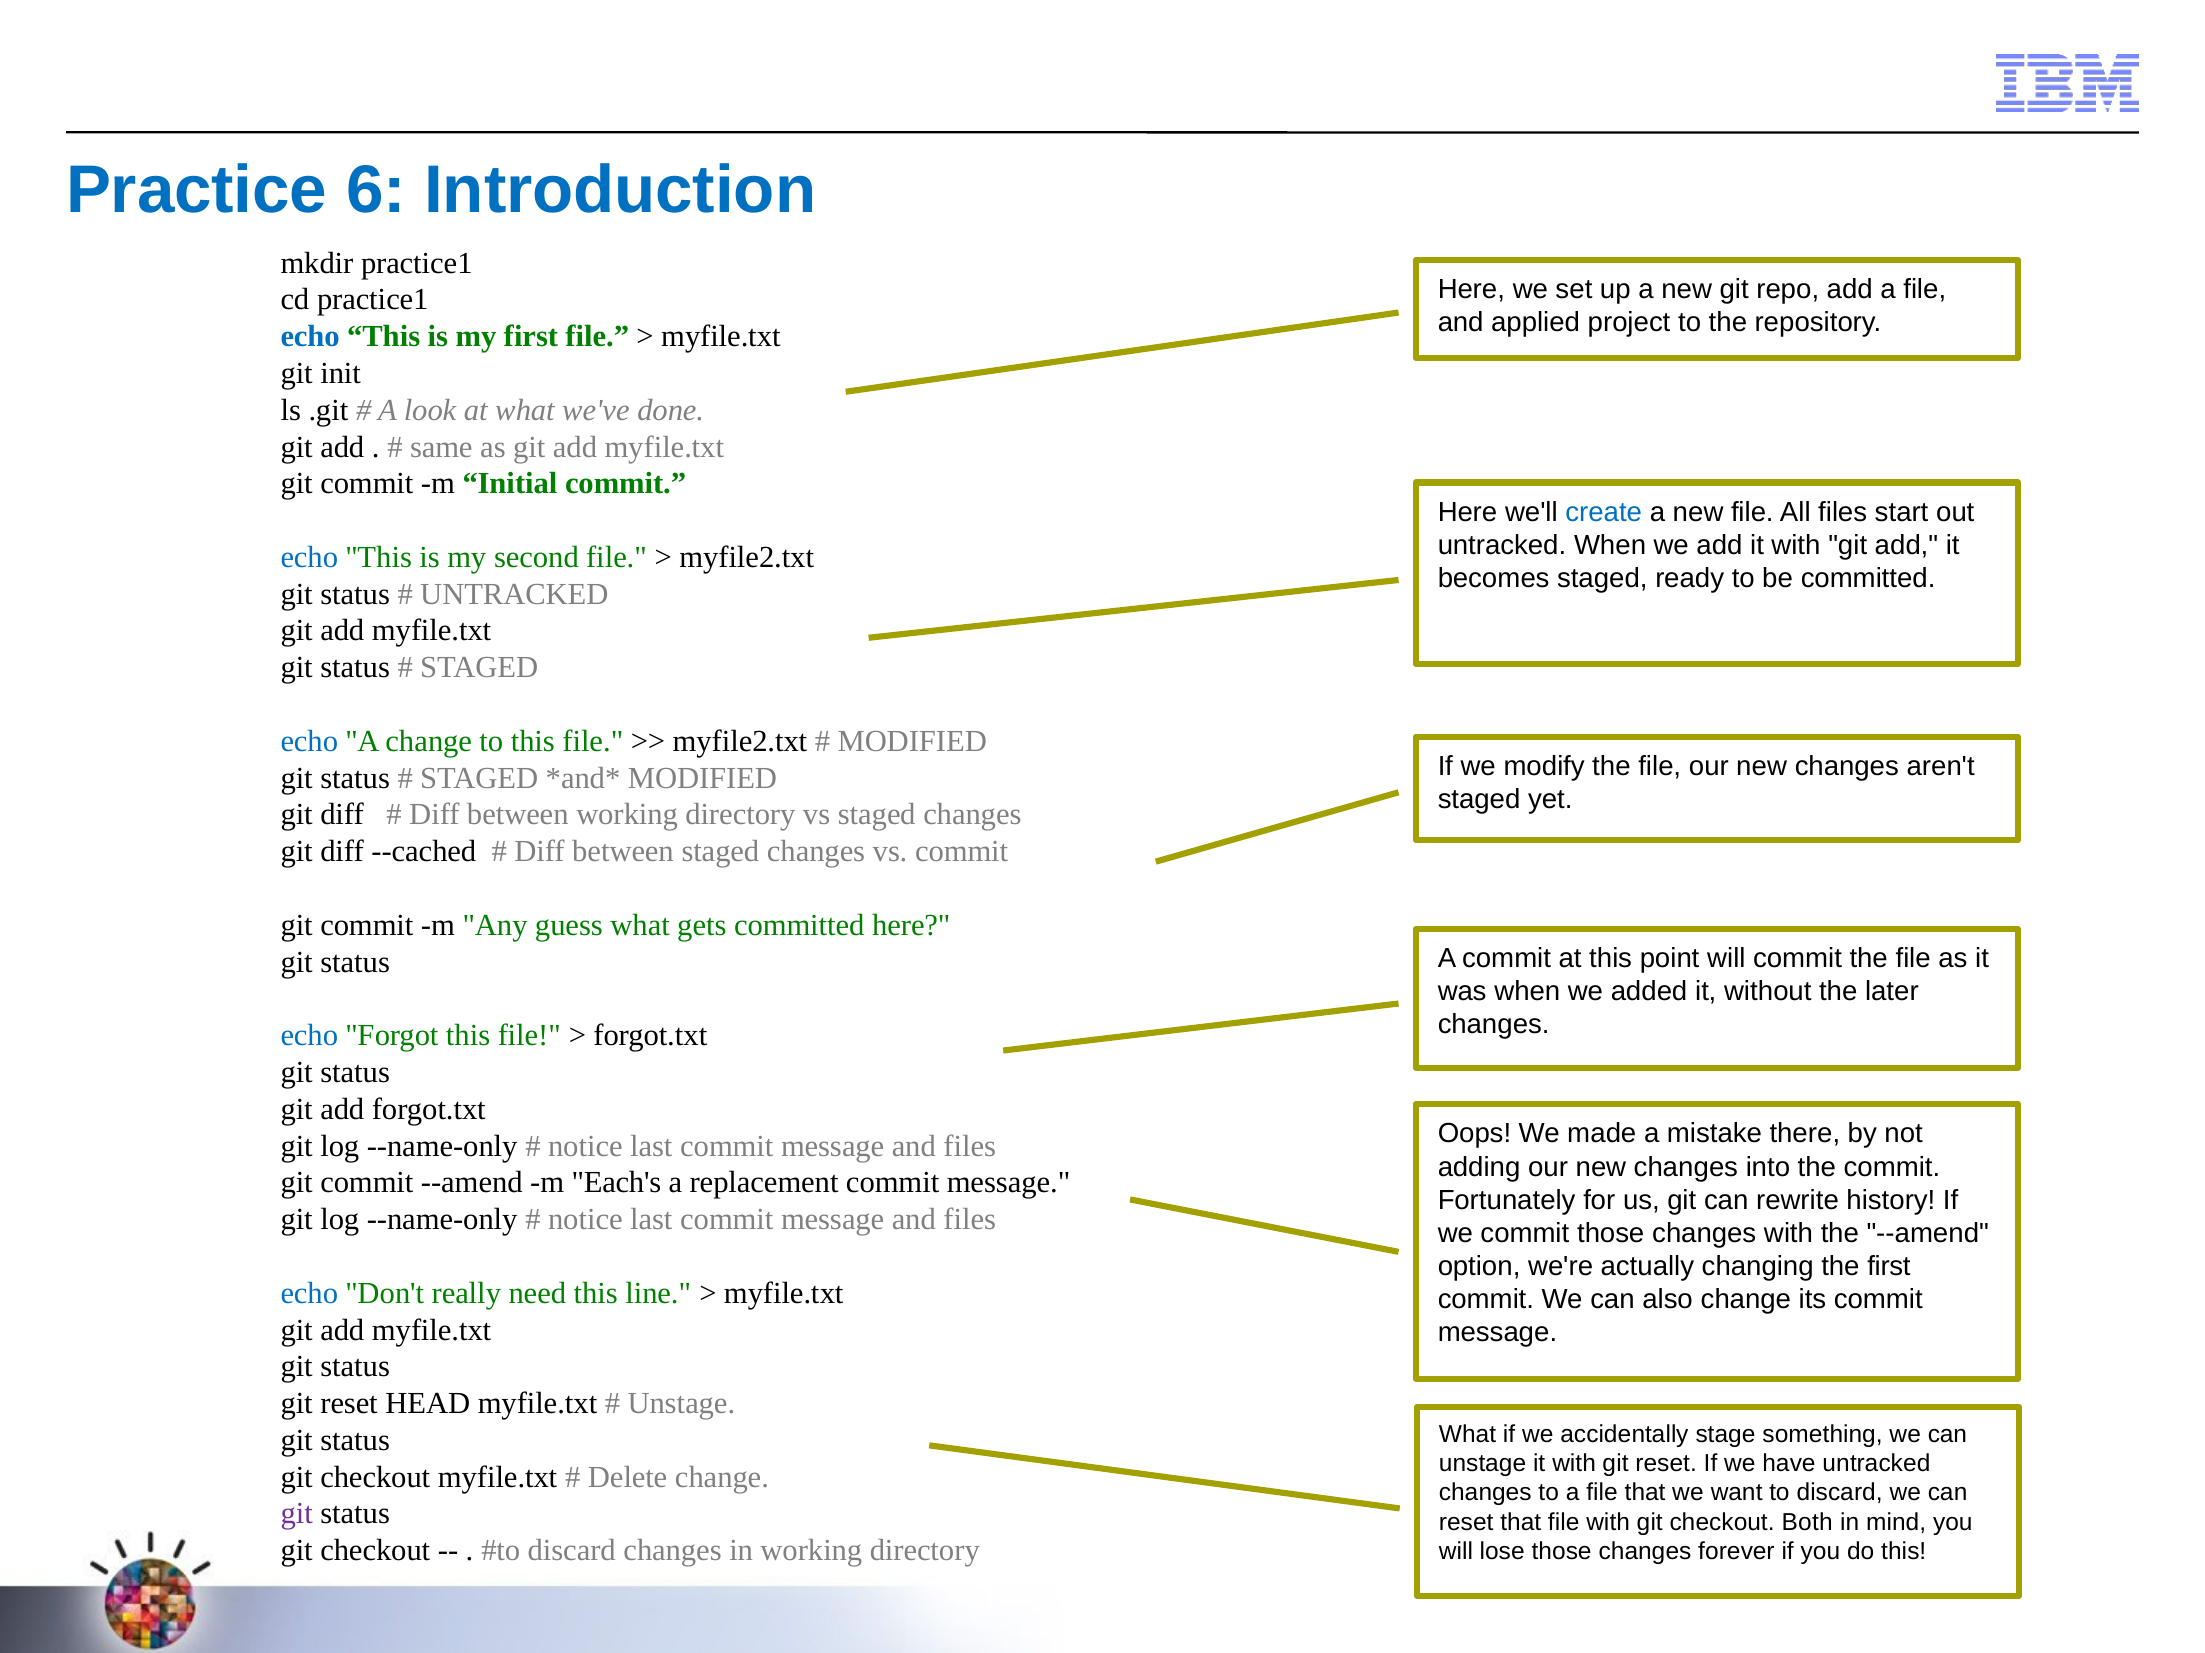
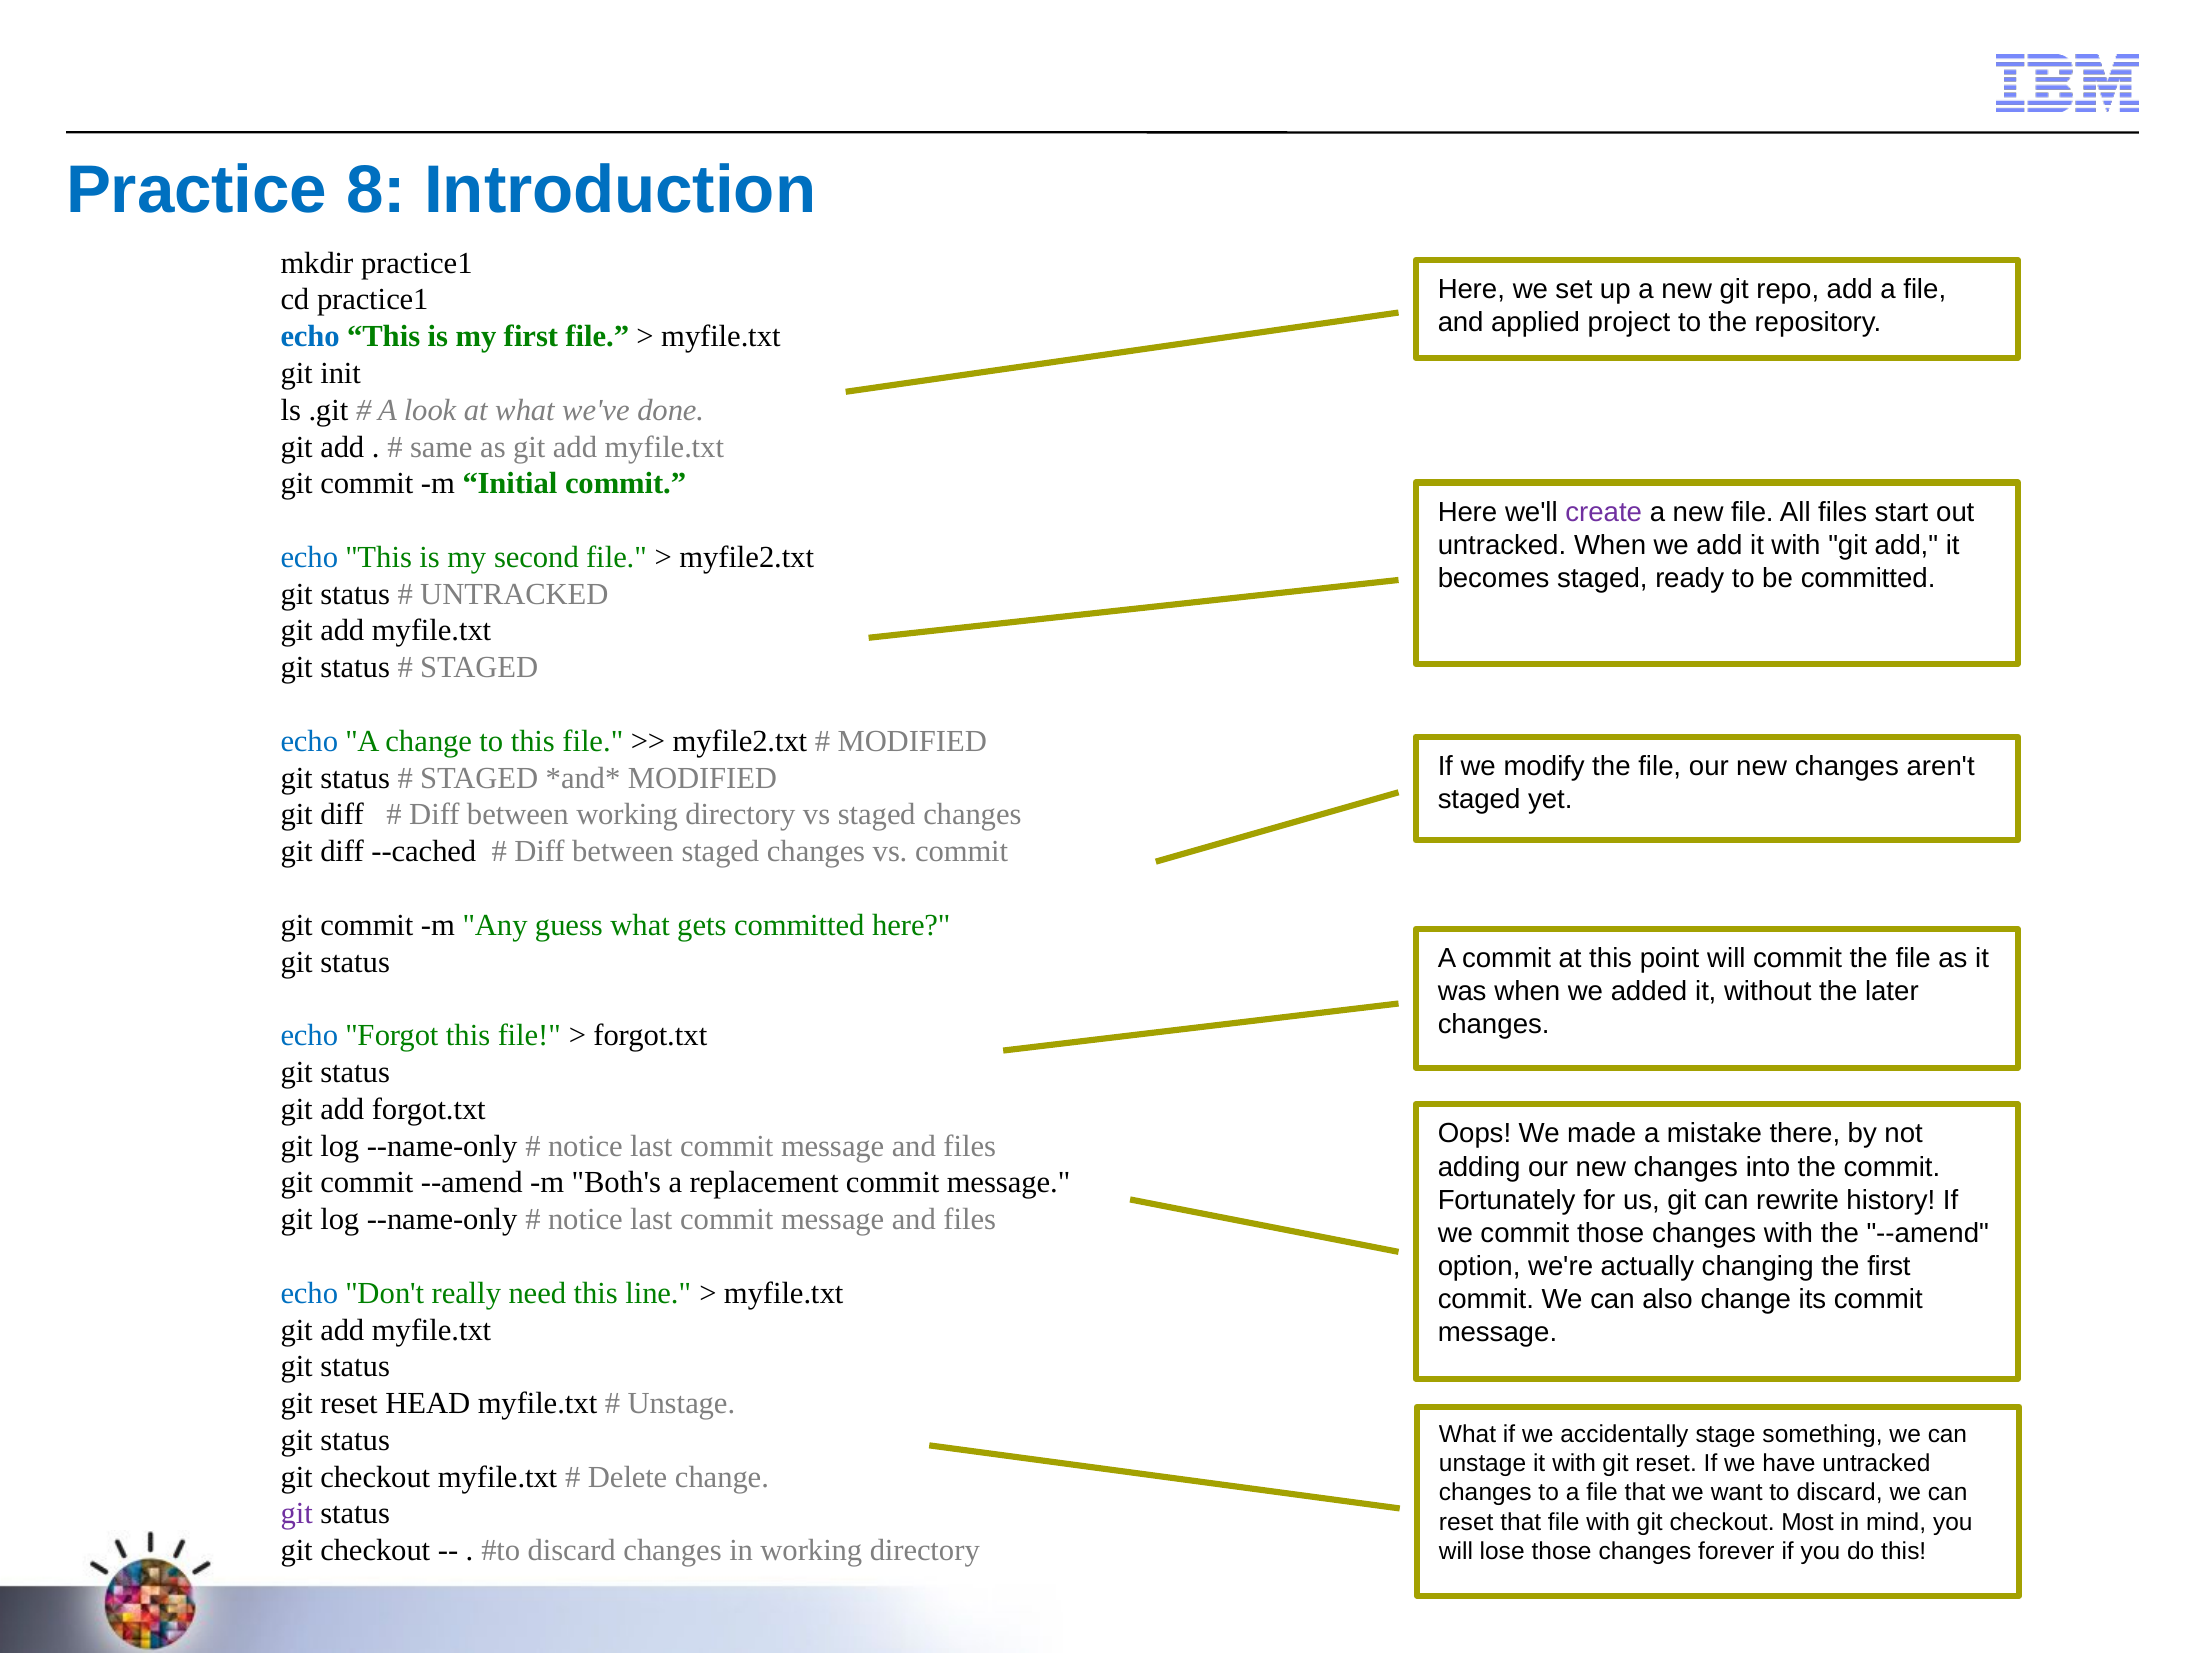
6: 6 -> 8 (376, 190)
create colour: blue -> purple (1604, 512)
Each's: Each's -> Both's (616, 1183)
Both: Both -> Most (1807, 1523)
